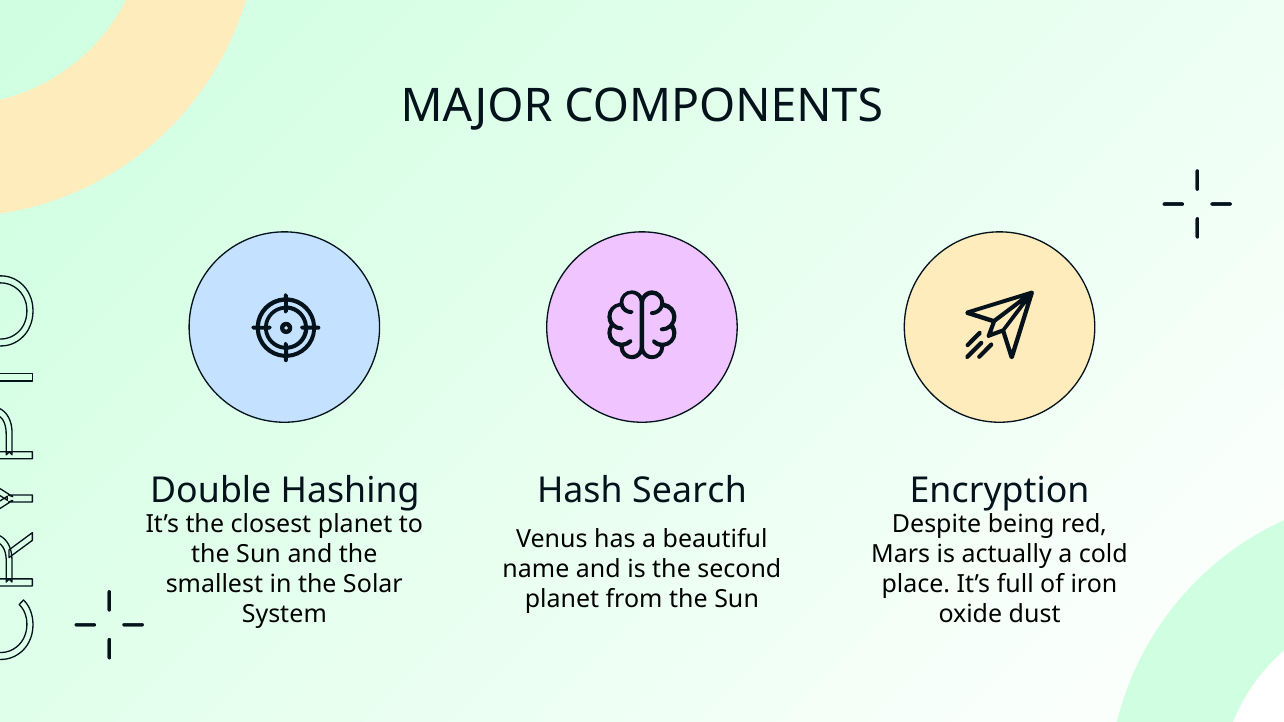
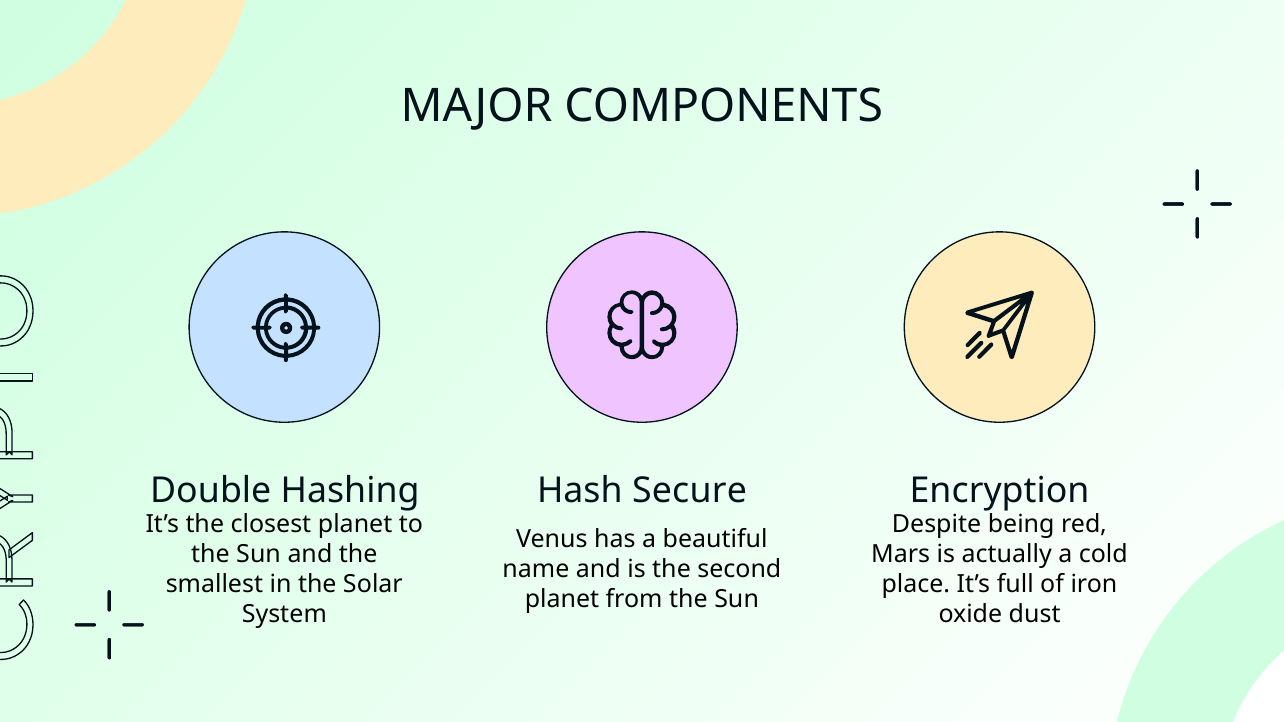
Search: Search -> Secure (689, 491)
